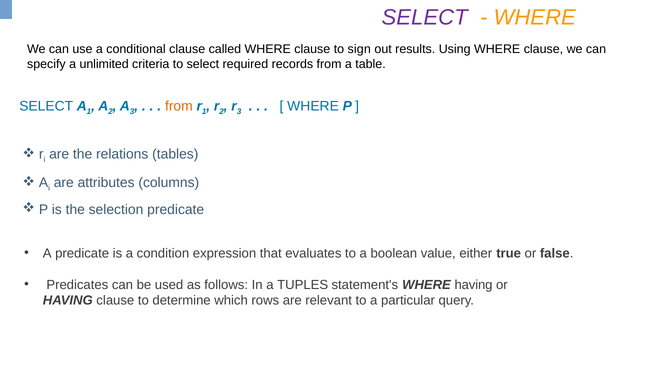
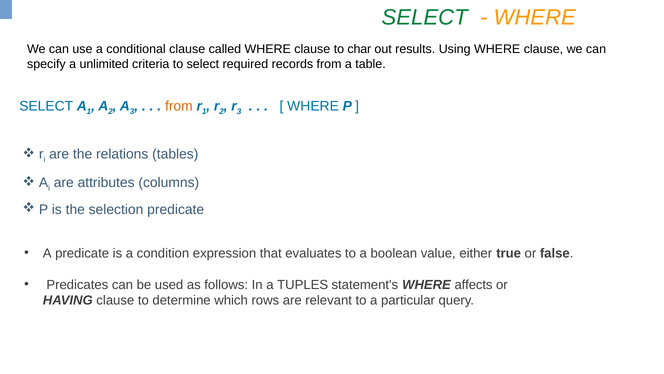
SELECT colour: purple -> green (425, 17)
sign: sign -> char (359, 49)
WHERE having: having -> affects (474, 284)
